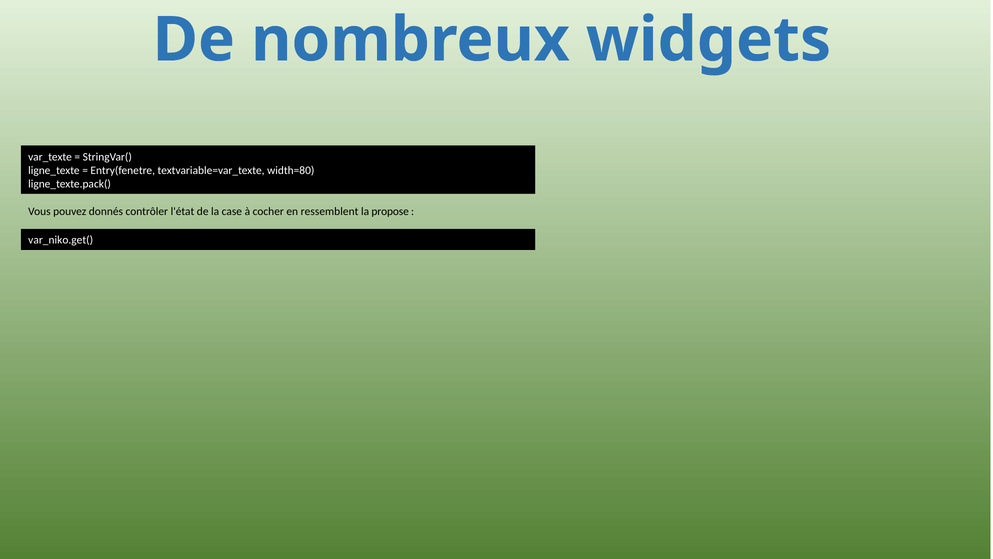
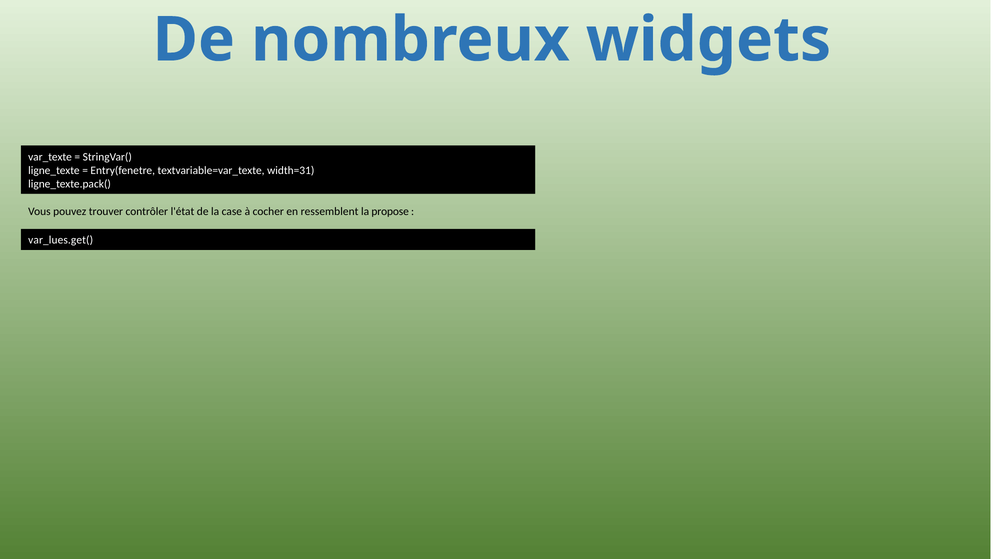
width=80: width=80 -> width=31 (291, 170)
donnés: donnés -> trouver (106, 211)
var_niko.get(: var_niko.get( -> var_lues.get( (61, 240)
